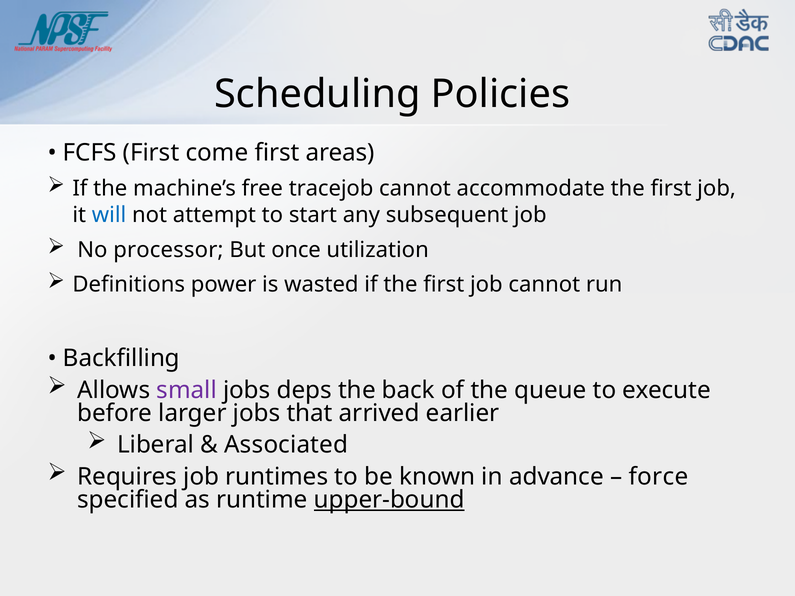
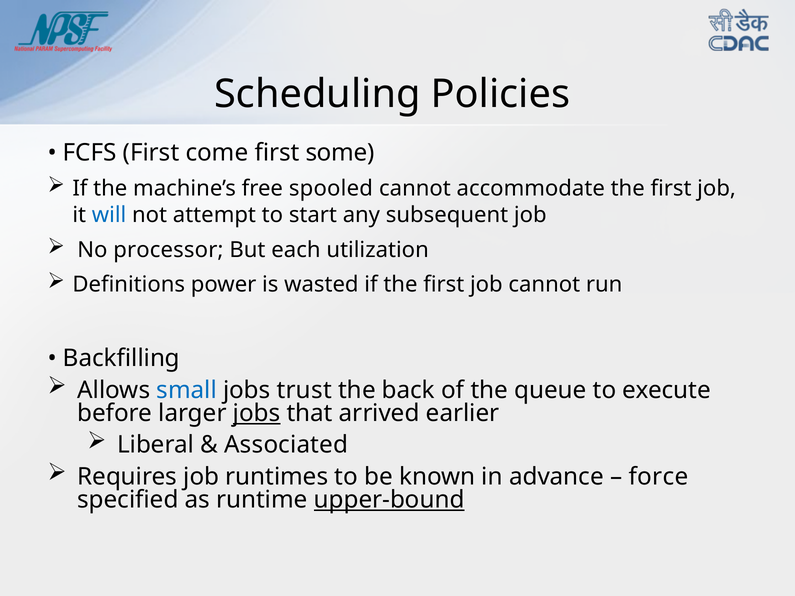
areas: areas -> some (340, 153)
tracejob: tracejob -> spooled (331, 189)
once: once -> each (296, 250)
small colour: purple -> blue (187, 390)
deps: deps -> trust (304, 390)
jobs underline: none -> present (257, 414)
